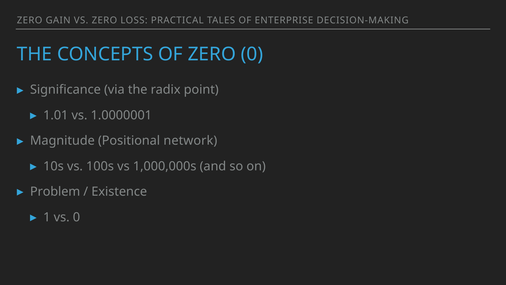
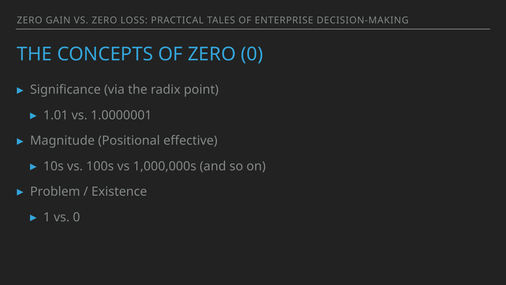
network: network -> effective (190, 141)
